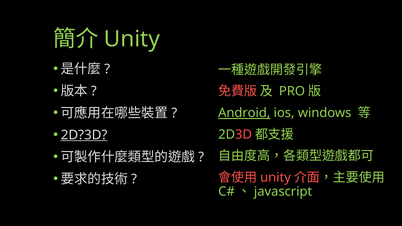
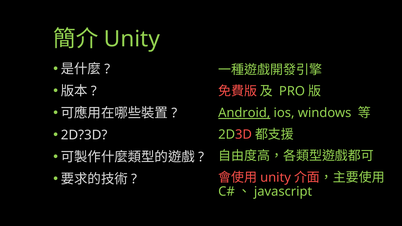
2D?3D underline: present -> none (84, 135)
